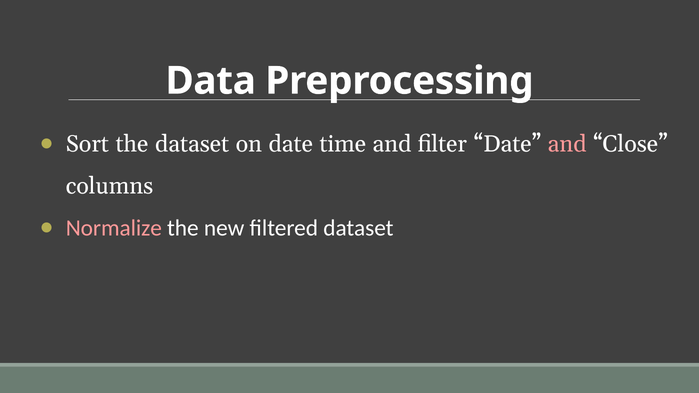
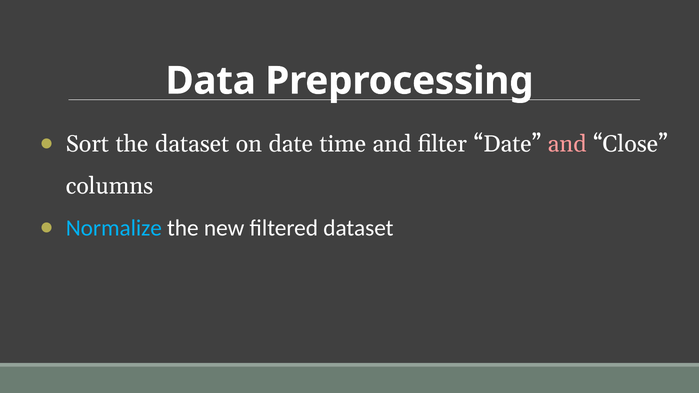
Normalize colour: pink -> light blue (114, 228)
